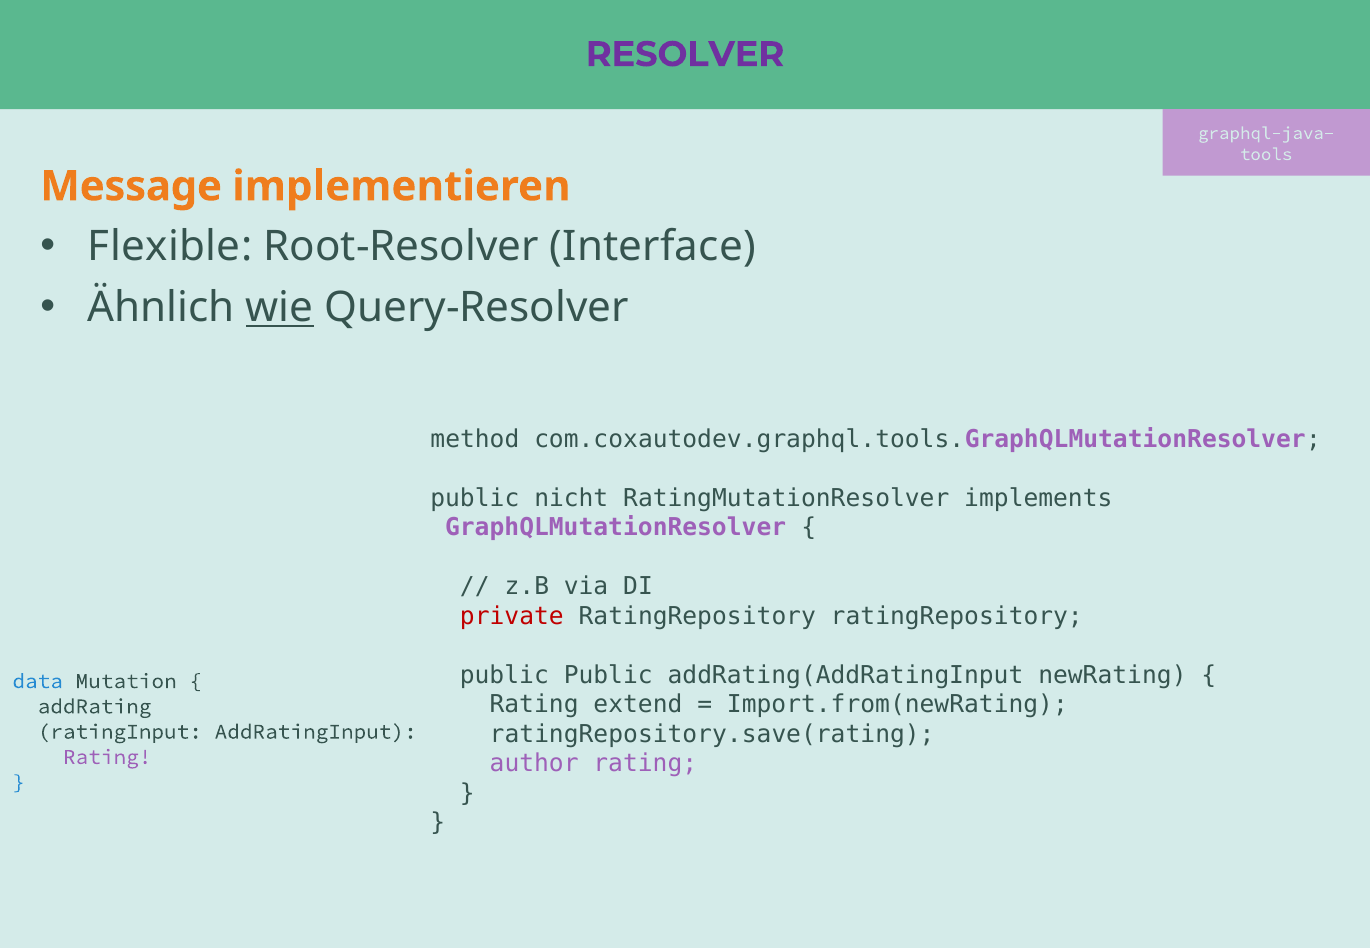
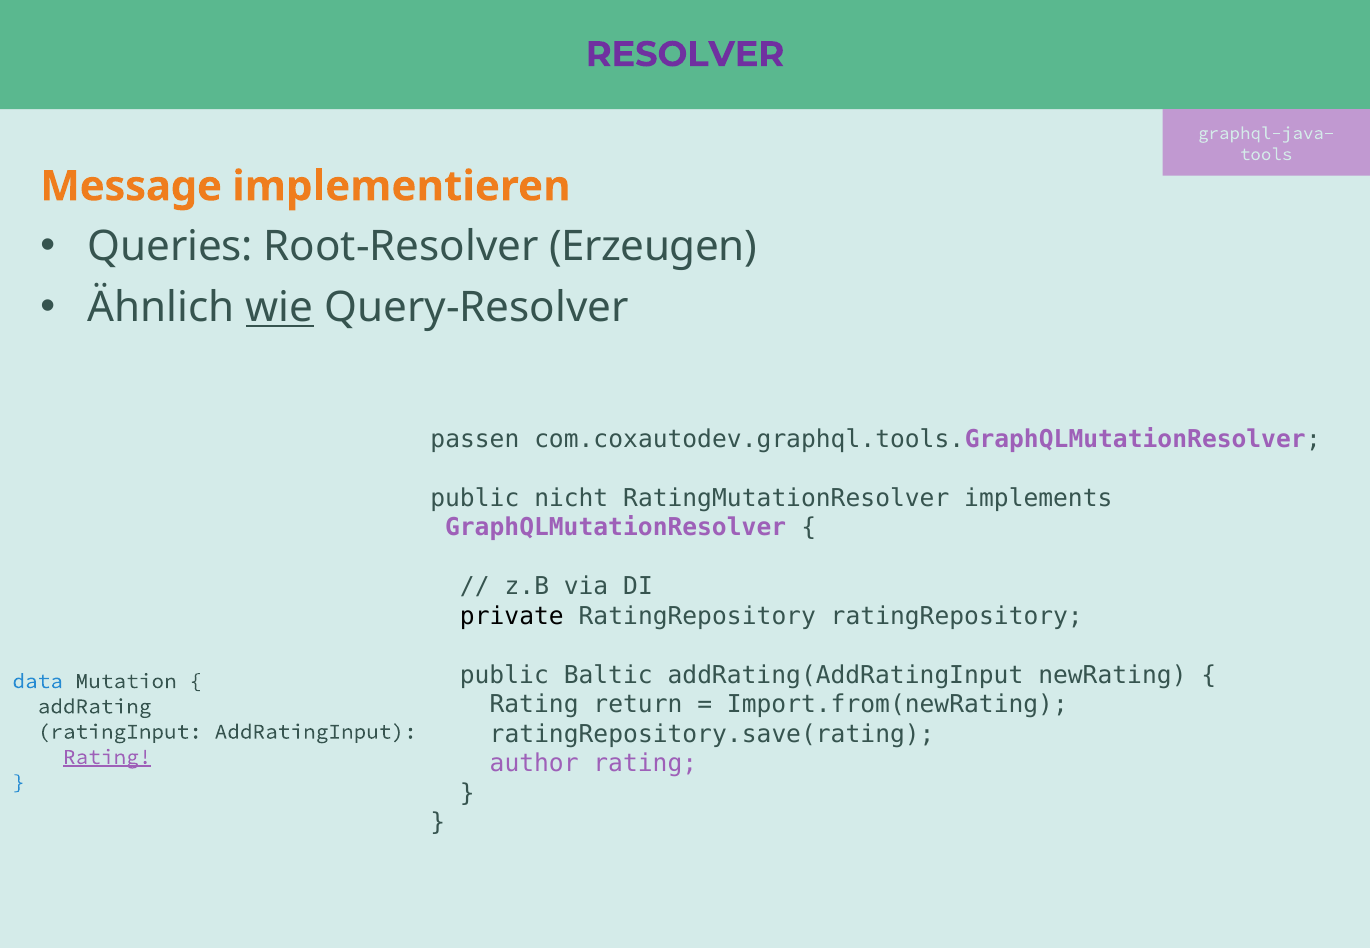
Flexible: Flexible -> Queries (170, 247)
Interface: Interface -> Erzeugen (653, 247)
method: method -> passen (475, 439)
private colour: red -> black (512, 616)
public Public: Public -> Baltic (608, 676)
extend: extend -> return (638, 705)
Rating underline: none -> present (107, 757)
